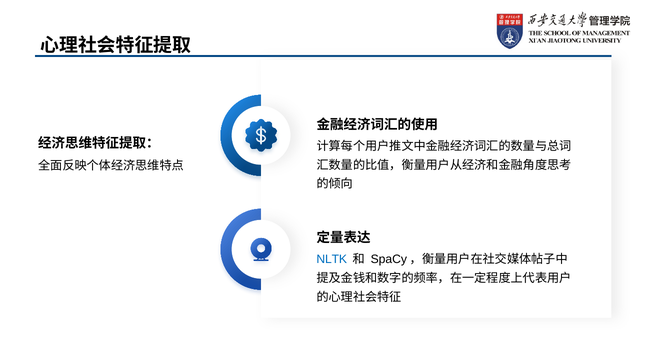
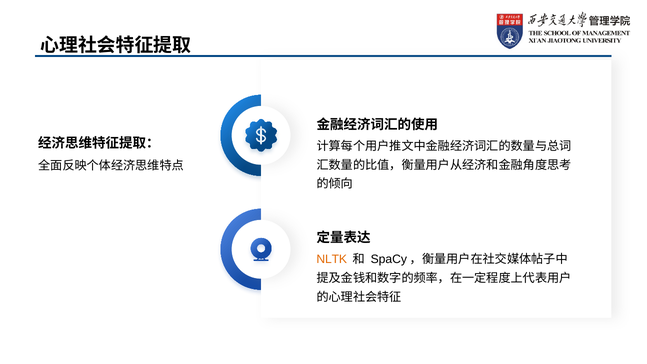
NLTK colour: blue -> orange (332, 259)
